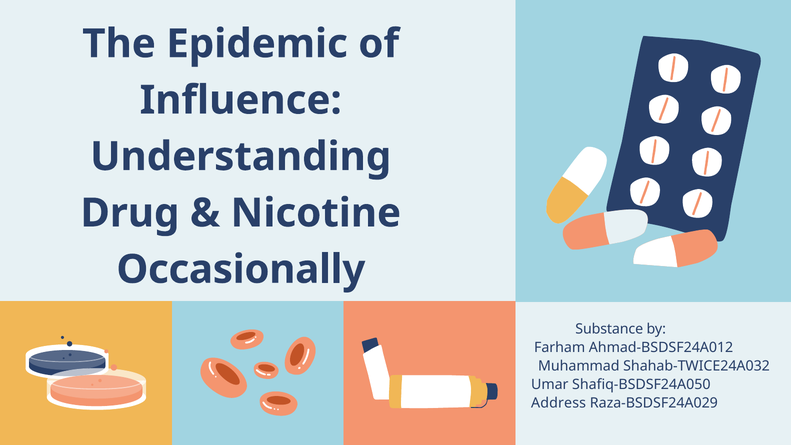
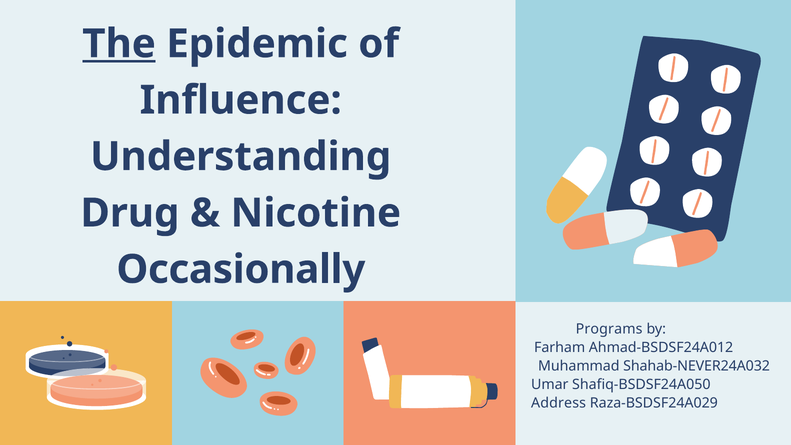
The underline: none -> present (119, 44)
Substance: Substance -> Programs (609, 329)
Shahab-TWICE24A032: Shahab-TWICE24A032 -> Shahab-NEVER24A032 (697, 366)
